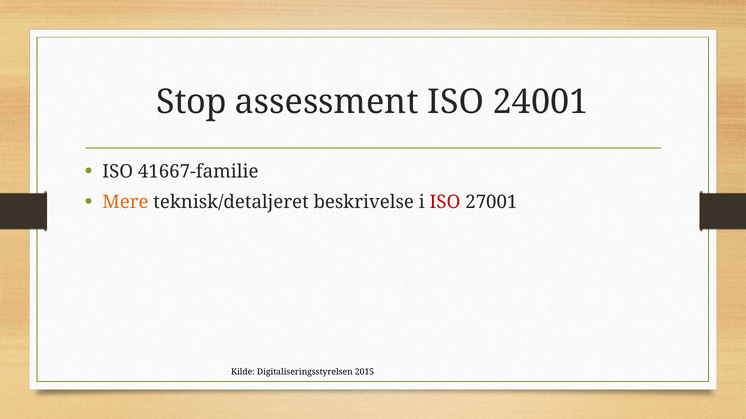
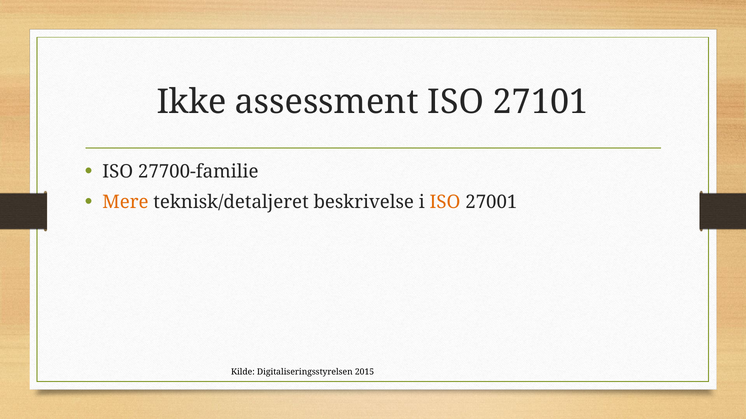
Stop: Stop -> Ikke (192, 102)
24001: 24001 -> 27101 (541, 102)
41667-familie: 41667-familie -> 27700-familie (198, 172)
ISO colour: red -> orange (445, 203)
